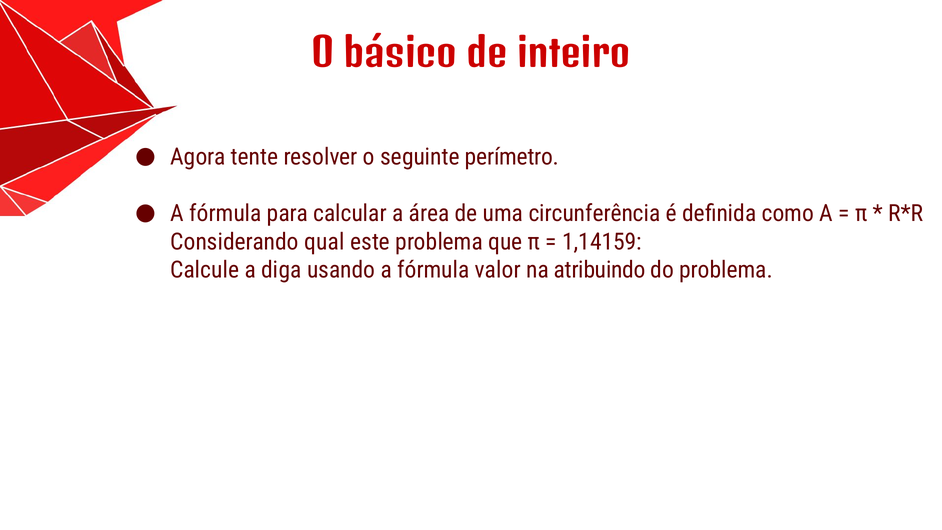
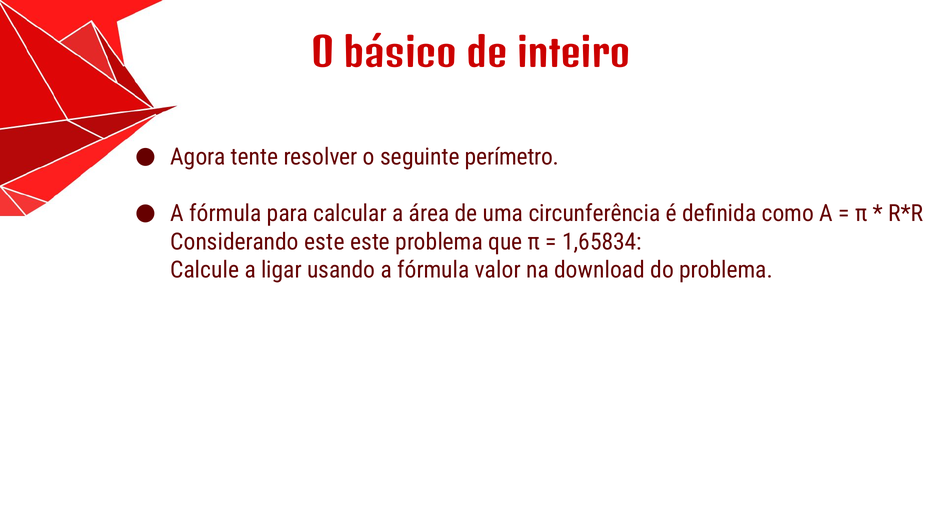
Considerando qual: qual -> este (324, 242)
1,14159: 1,14159 -> 1,65834 (602, 242)
diga: diga -> ligar (281, 270)
atribuindo: atribuindo -> download (600, 270)
